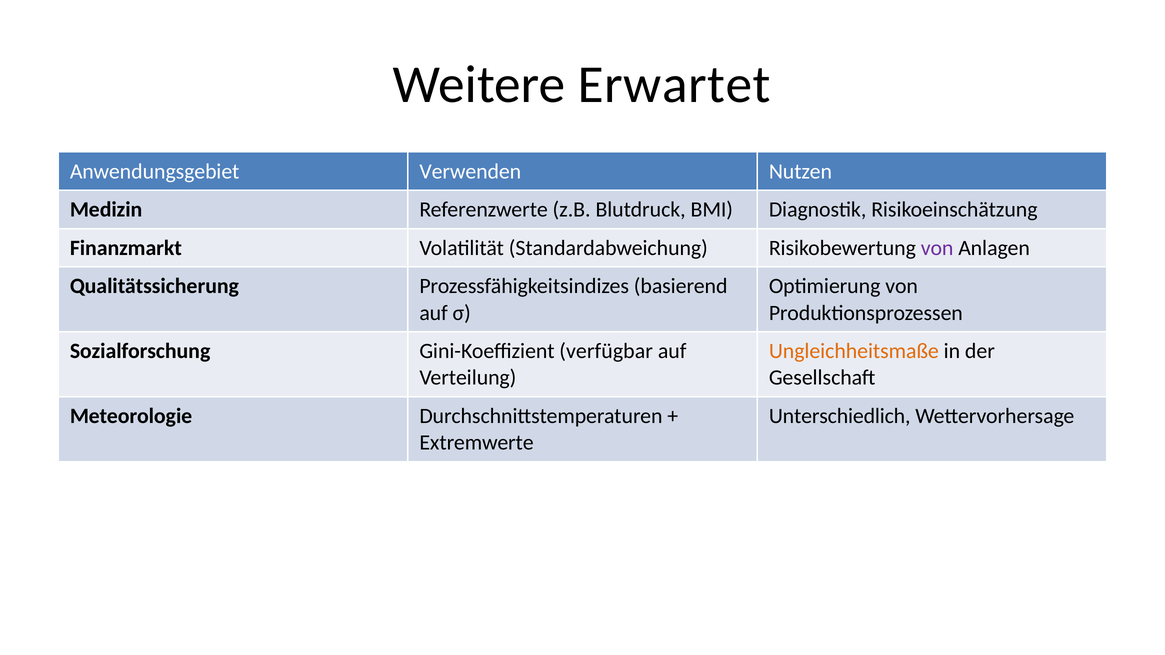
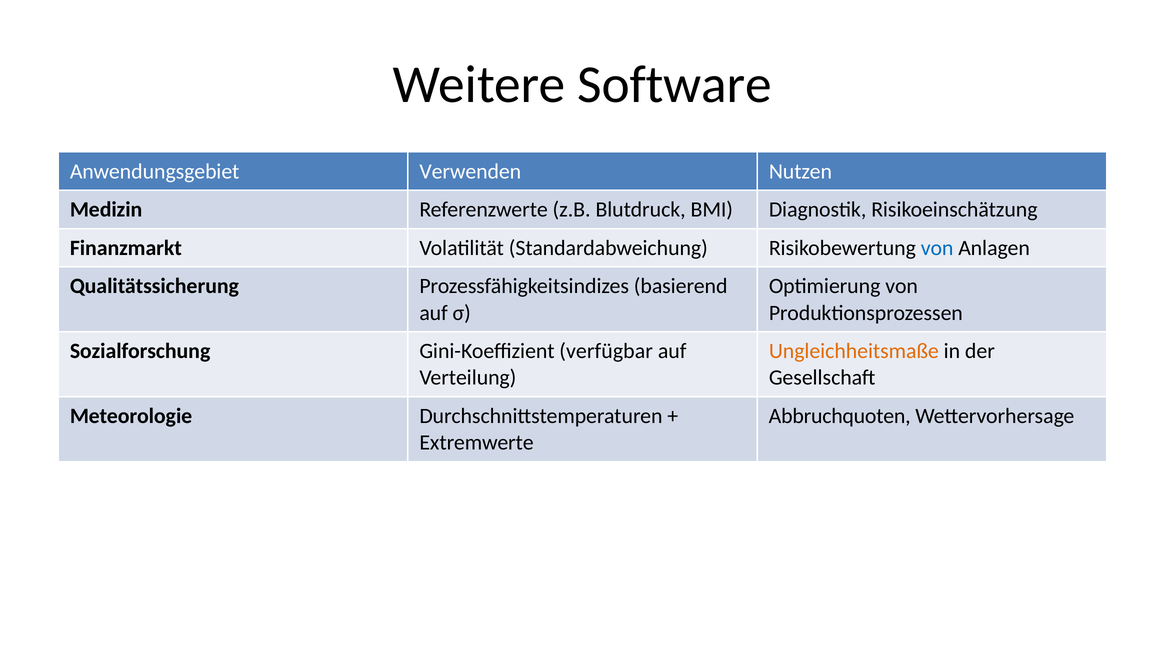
Erwartet: Erwartet -> Software (674, 85)
von colour: purple -> blue (937, 248)
Unterschiedlich: Unterschiedlich -> Abbruchquoten (840, 416)
